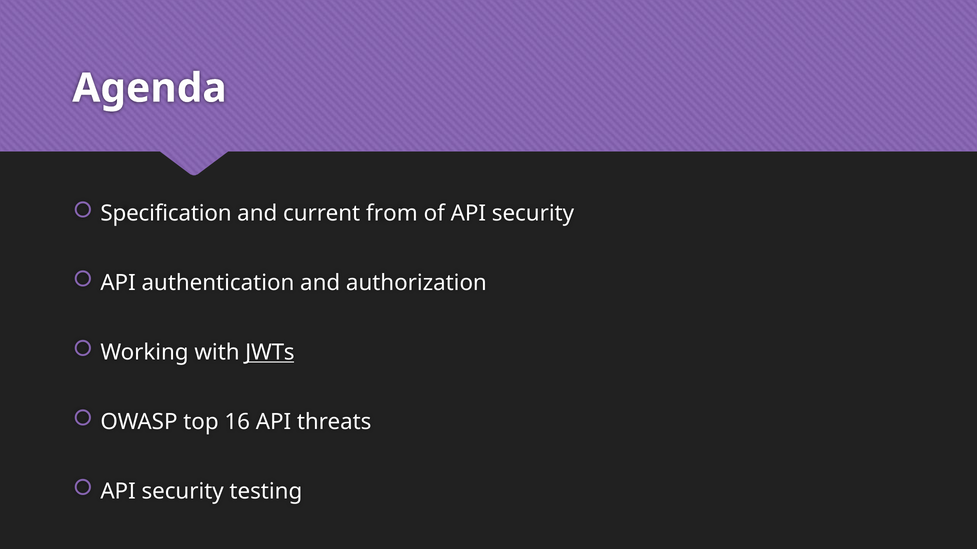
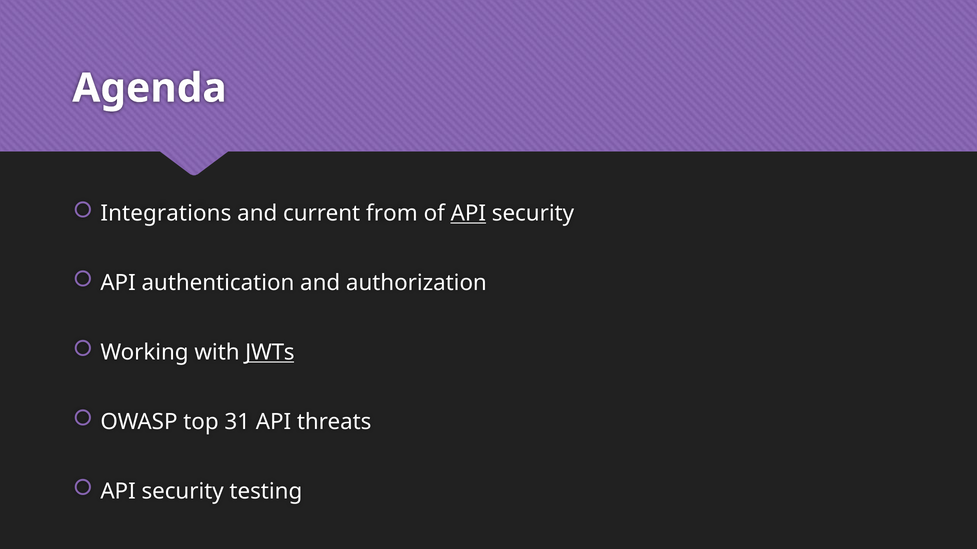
Specification: Specification -> Integrations (166, 214)
API underline: none -> present (468, 214)
16: 16 -> 31 (237, 422)
